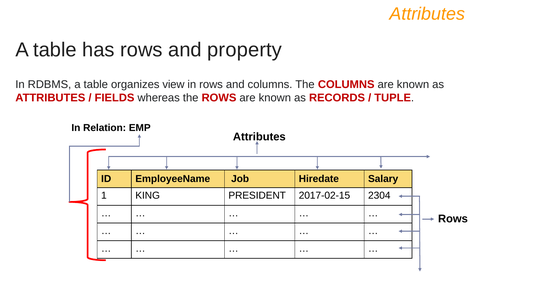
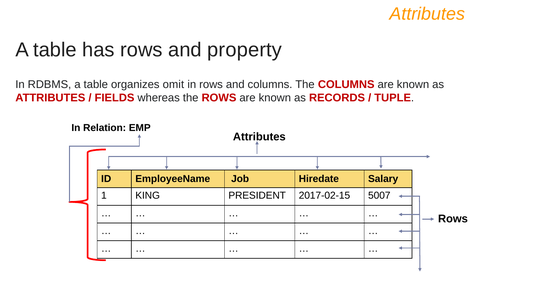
view: view -> omit (173, 84)
2304: 2304 -> 5007 (379, 195)
